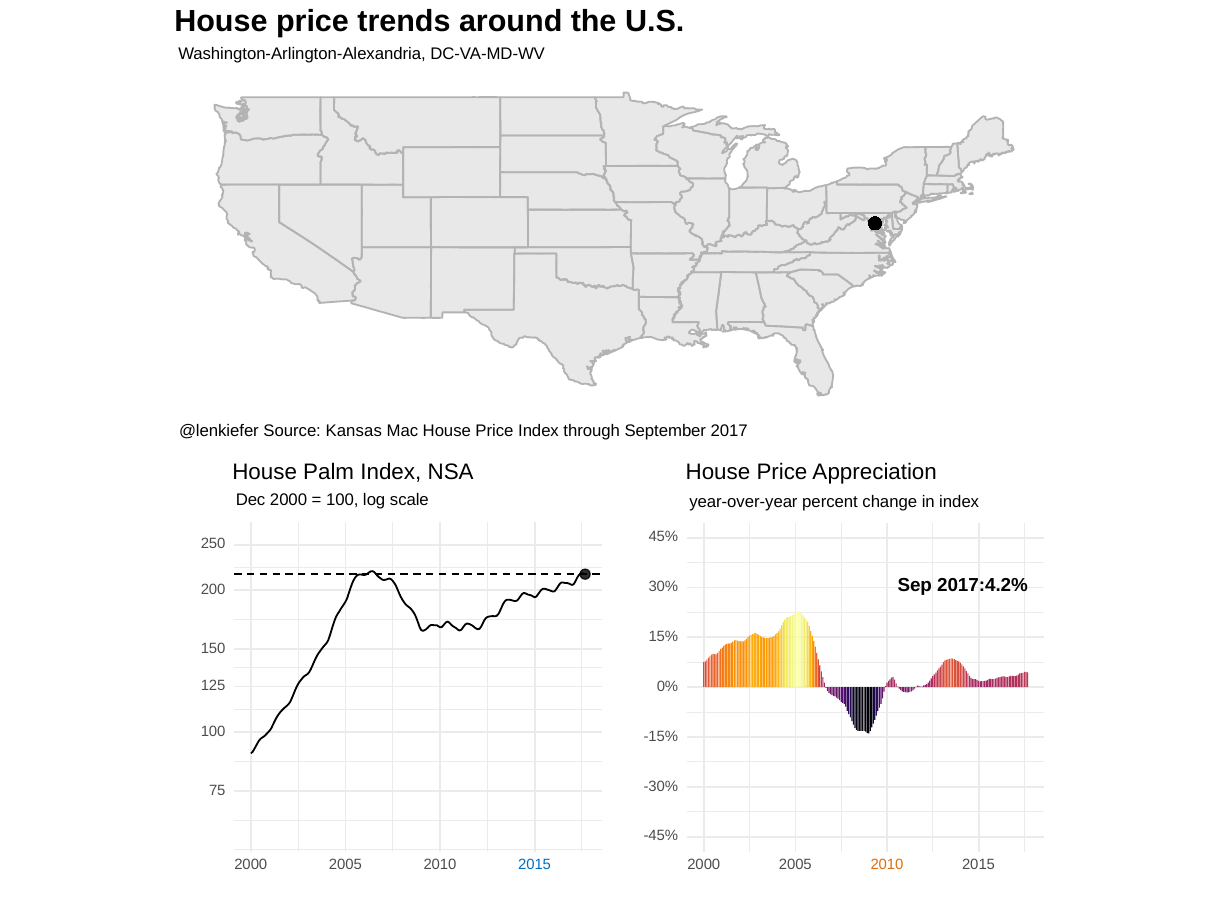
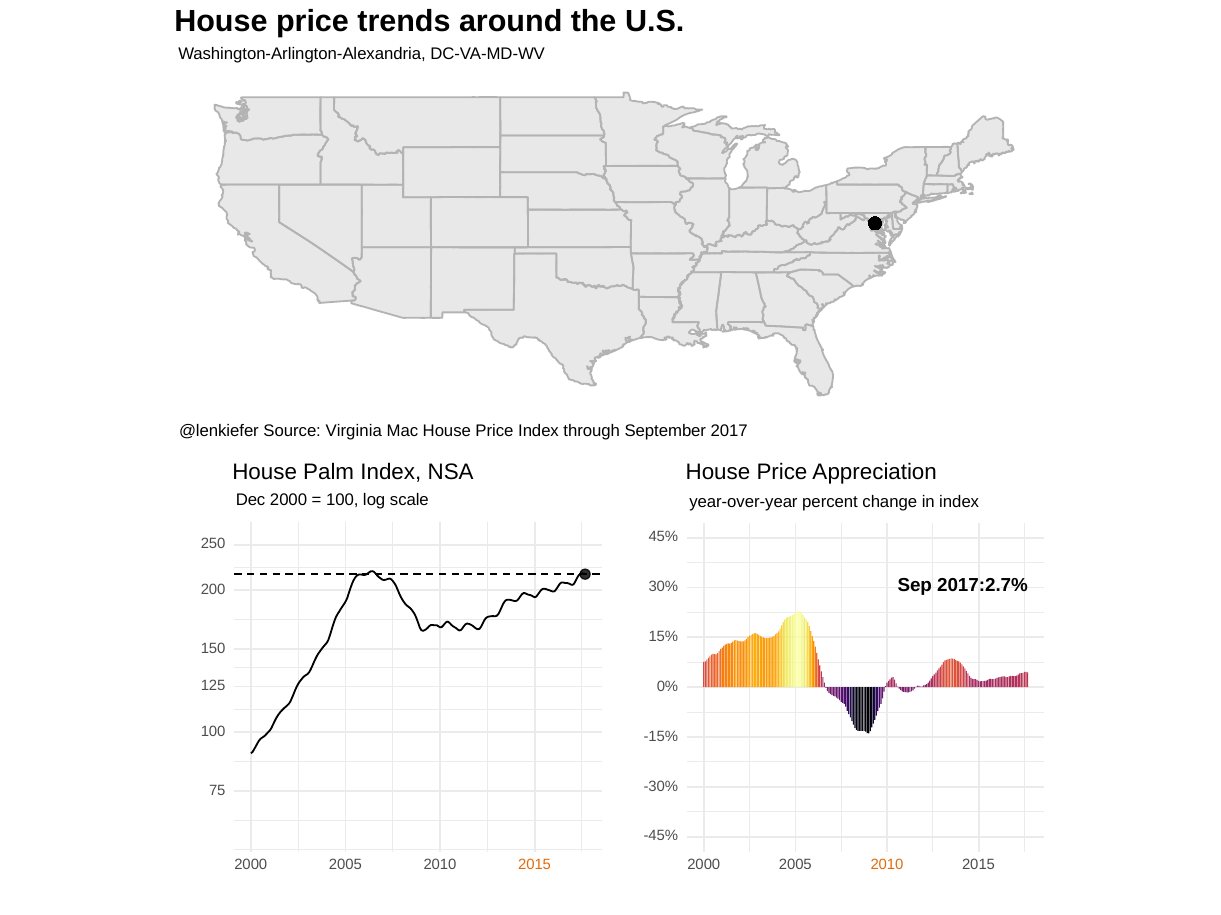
Kansas: Kansas -> Virginia (354, 431)
2017:4.2%: 2017:4.2% -> 2017:2.7% (983, 586)
2015 colour: blue -> orange (535, 866)
